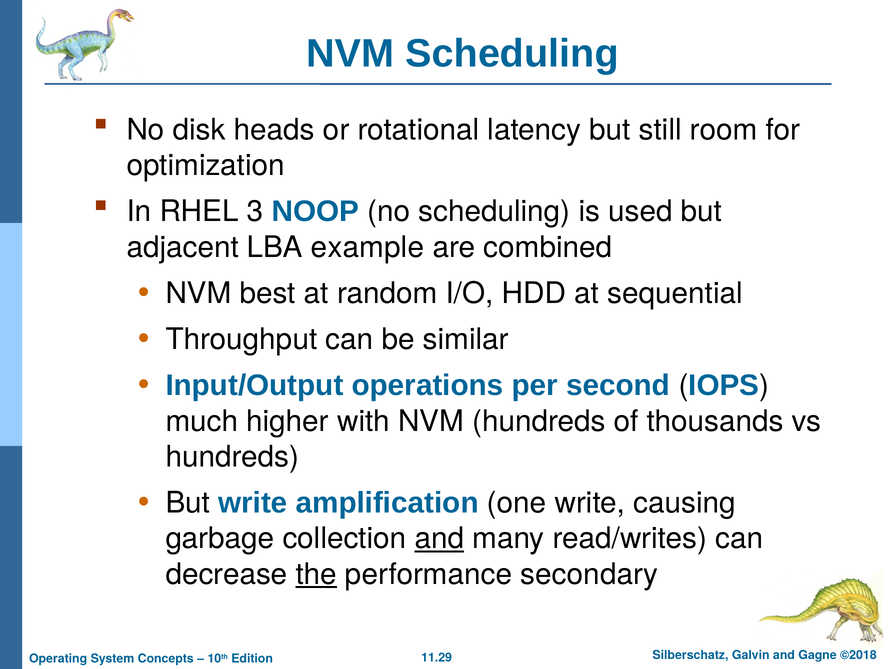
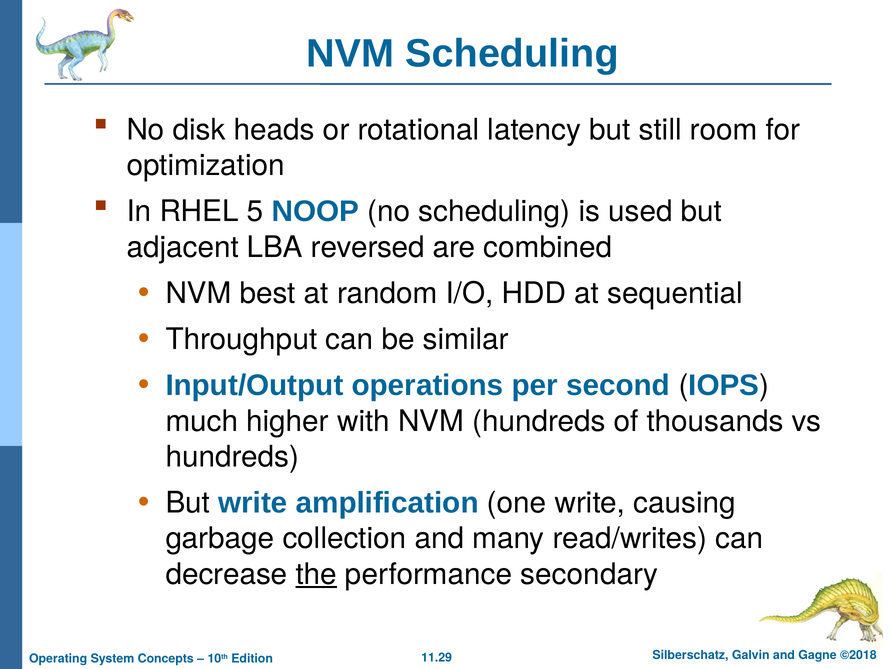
3: 3 -> 5 (255, 211)
example: example -> reversed (368, 247)
and underline: present -> none (439, 538)
